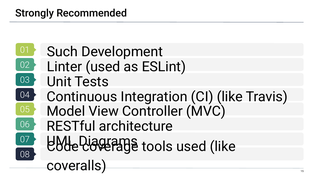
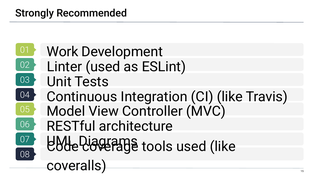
Such: Such -> Work (63, 52)
